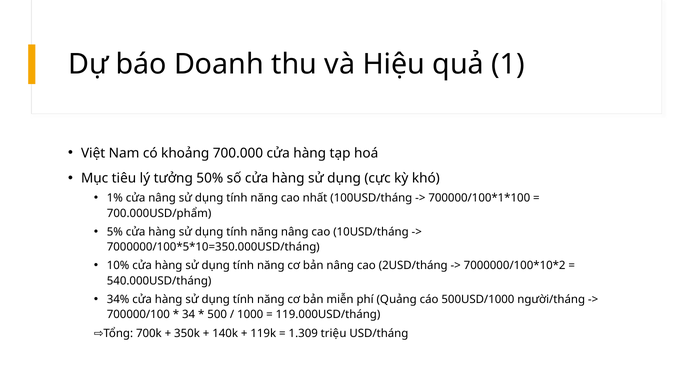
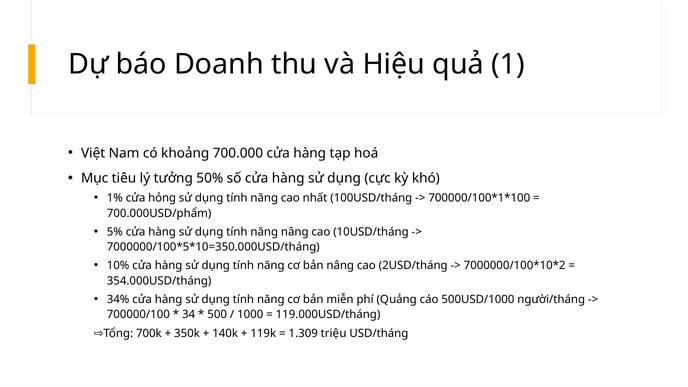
cửa nâng: nâng -> hỏng (162, 198)
540.000USD/tháng: 540.000USD/tháng -> 354.000USD/tháng (159, 281)
